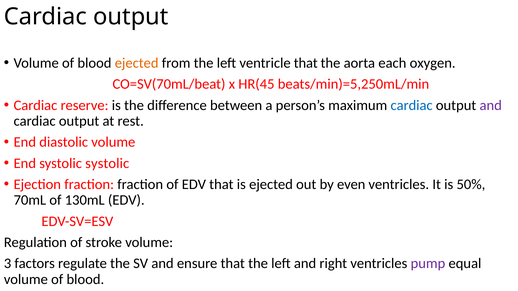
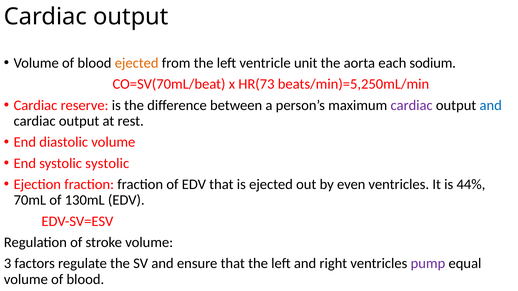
ventricle that: that -> unit (306, 63)
oxygen: oxygen -> sodium (433, 63)
HR(45: HR(45 -> HR(73 (256, 84)
cardiac colour: blue -> purple (412, 105)
and colour: purple -> blue (491, 105)
50%: 50% -> 44% (471, 185)
